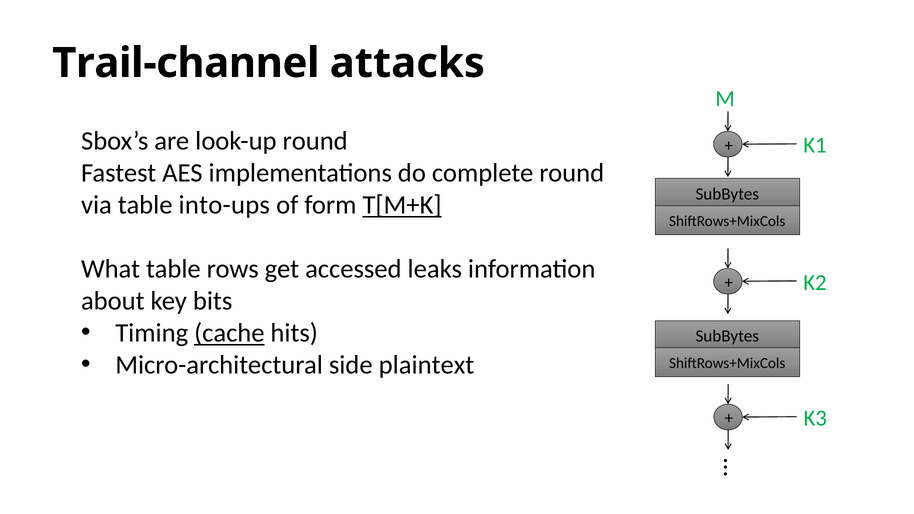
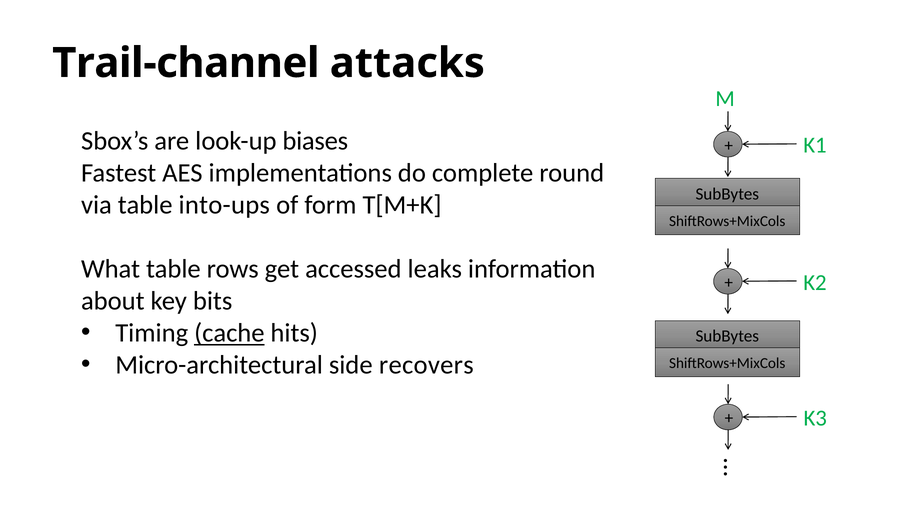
look-up round: round -> biases (315, 141)
T[M+K underline: present -> none (402, 205)
plaintext: plaintext -> recovers (426, 365)
